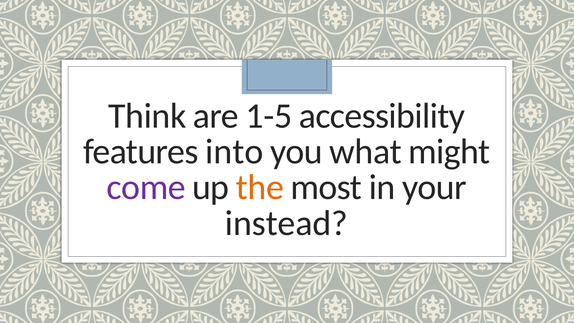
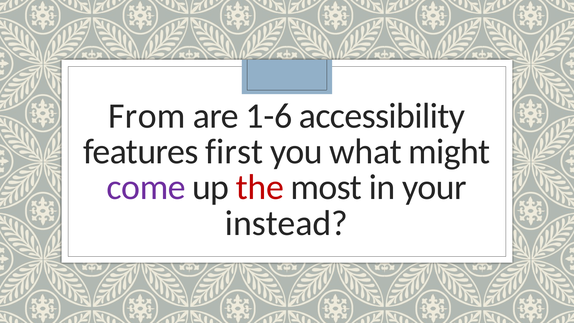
Think: Think -> From (147, 116)
1-5: 1-5 -> 1-6 (269, 116)
into: into -> first (234, 152)
the colour: orange -> red (260, 187)
